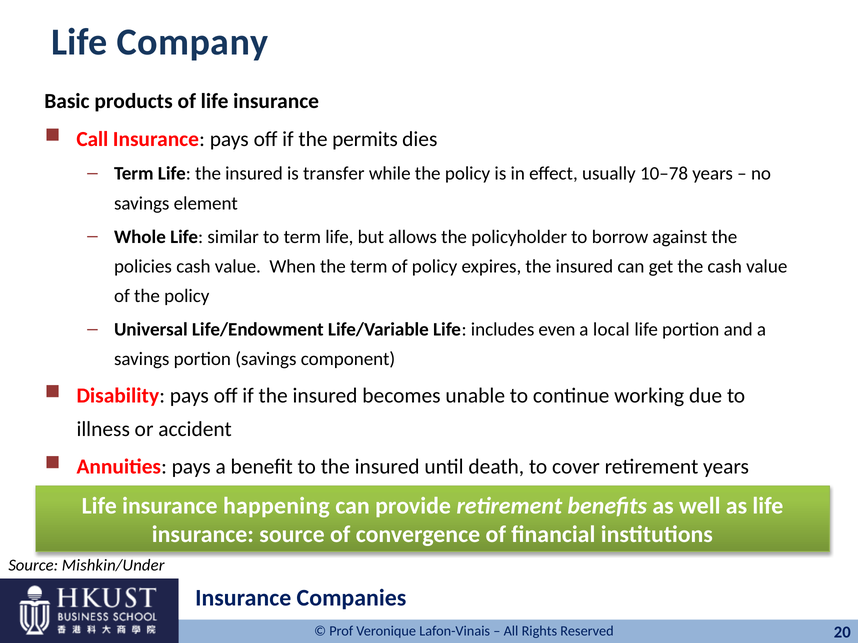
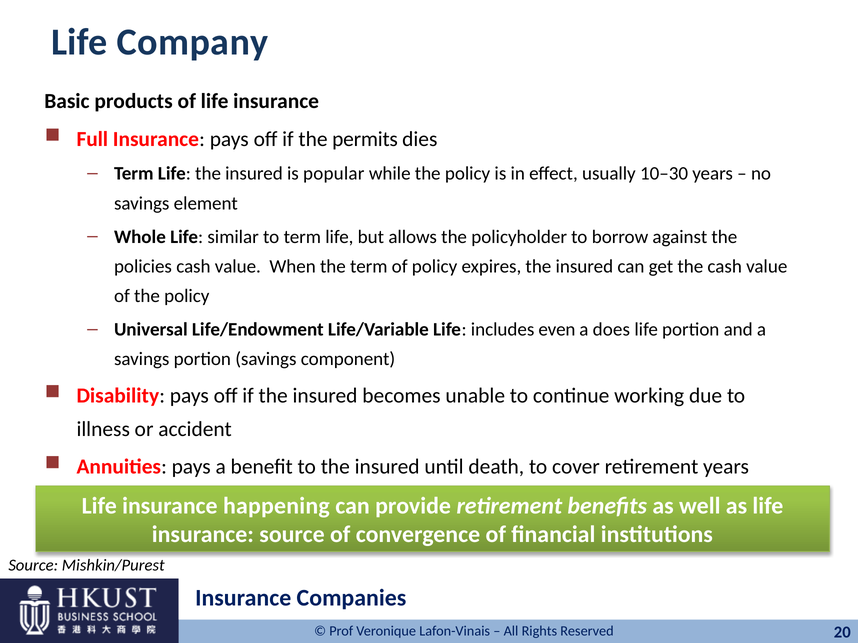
Call: Call -> Full (92, 139)
transfer: transfer -> popular (334, 174)
10–78: 10–78 -> 10–30 (664, 174)
local: local -> does (611, 330)
Mishkin/Under: Mishkin/Under -> Mishkin/Purest (113, 566)
